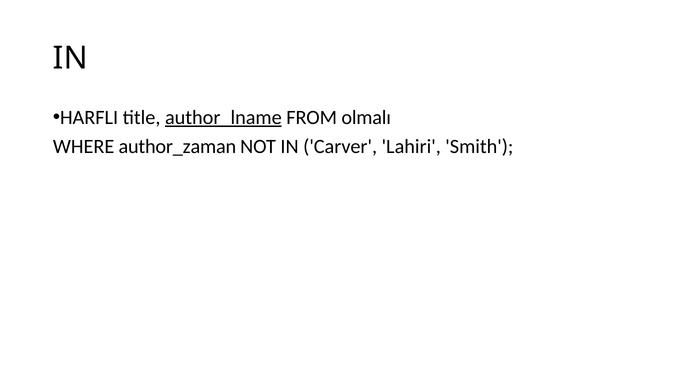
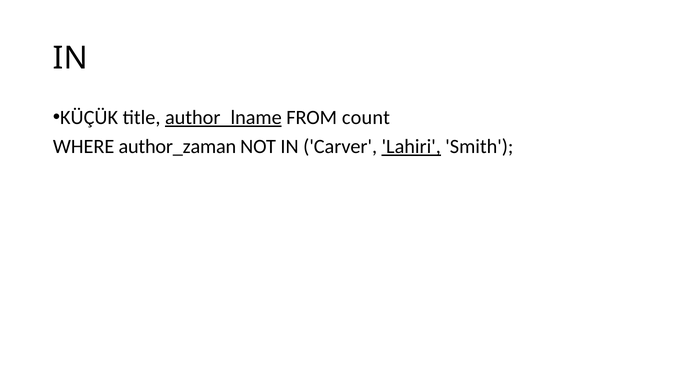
HARFLI: HARFLI -> KÜÇÜK (89, 117)
olmalı: olmalı -> count (366, 117)
Lahiri underline: none -> present (411, 147)
